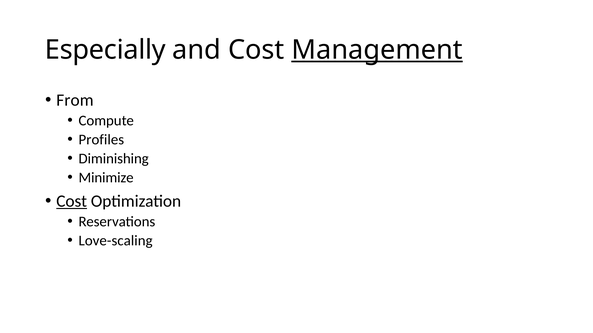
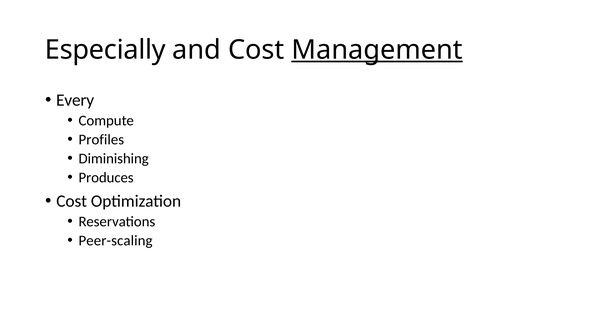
From: From -> Every (75, 100)
Minimize: Minimize -> Produces (106, 178)
Cost underline: present -> none (72, 201)
Love-scaling: Love-scaling -> Peer-scaling (116, 241)
